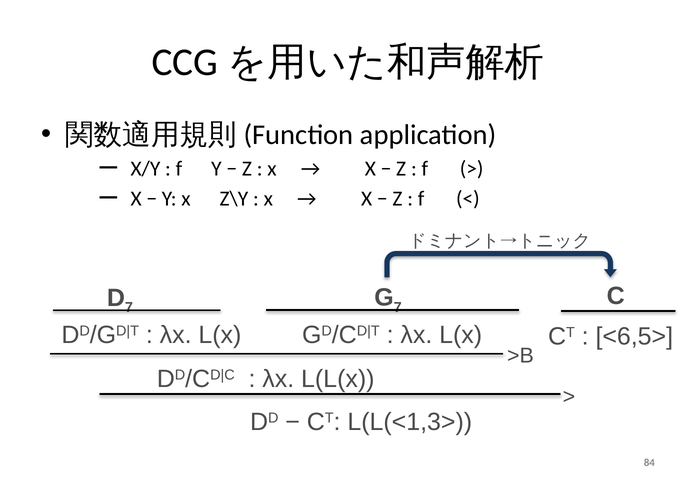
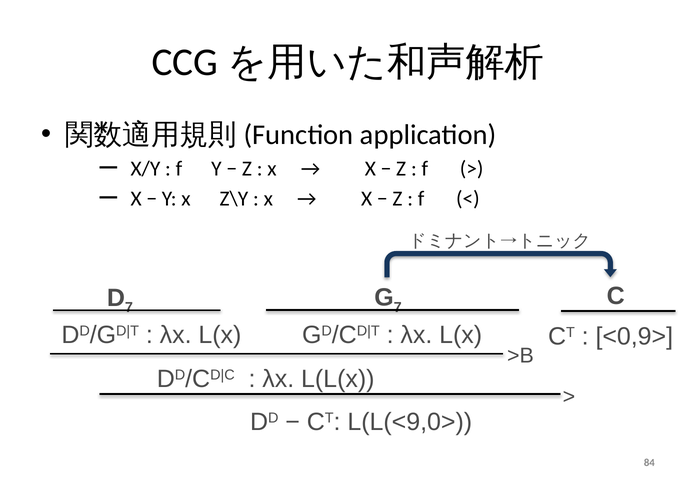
<6,5>: <6,5> -> <0,9> (634, 336)
L(L(<1,3>: L(L(<1,3> -> L(L(<9,0> (410, 422)
